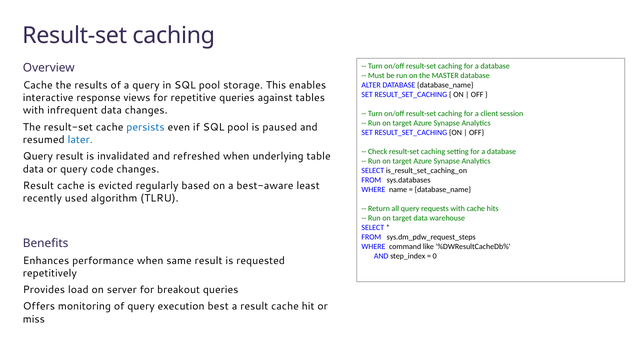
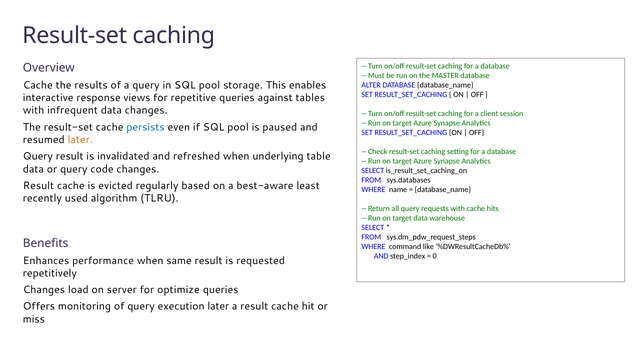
later colour: blue -> orange (80, 140)
Provides: Provides -> Changes (44, 290)
breakout: breakout -> optimize (179, 290)
execution best: best -> later (218, 306)
